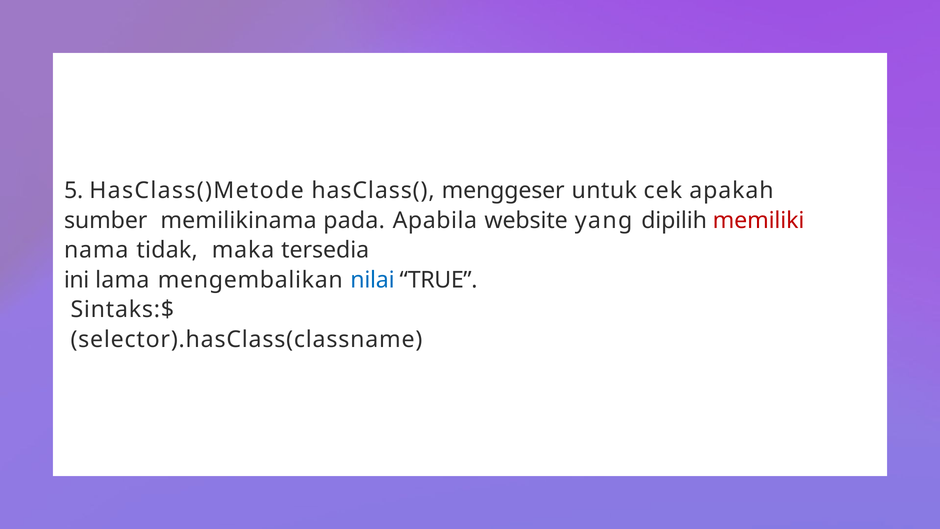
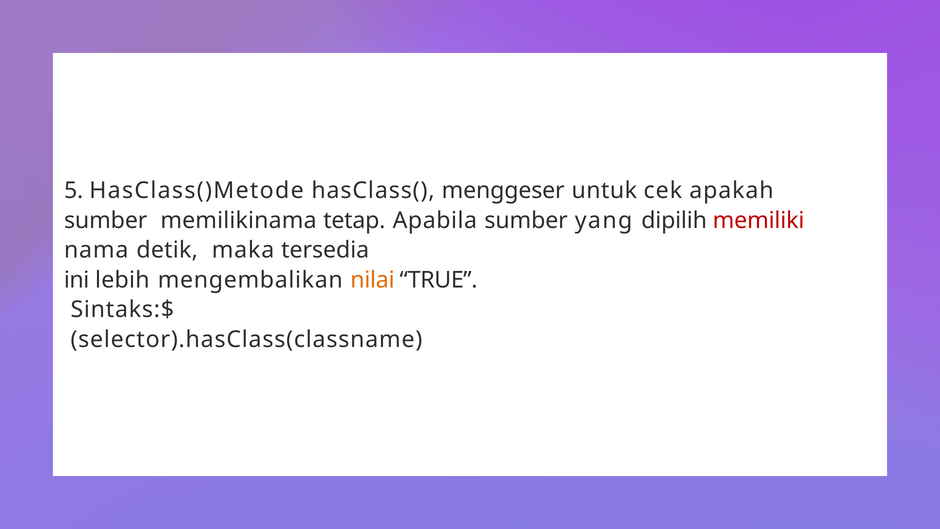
pada: pada -> tetap (354, 220)
Apabila website: website -> sumber (526, 220)
tidak: tidak -> detik (167, 250)
lama: lama -> lebih (122, 280)
nilai colour: blue -> orange (372, 280)
